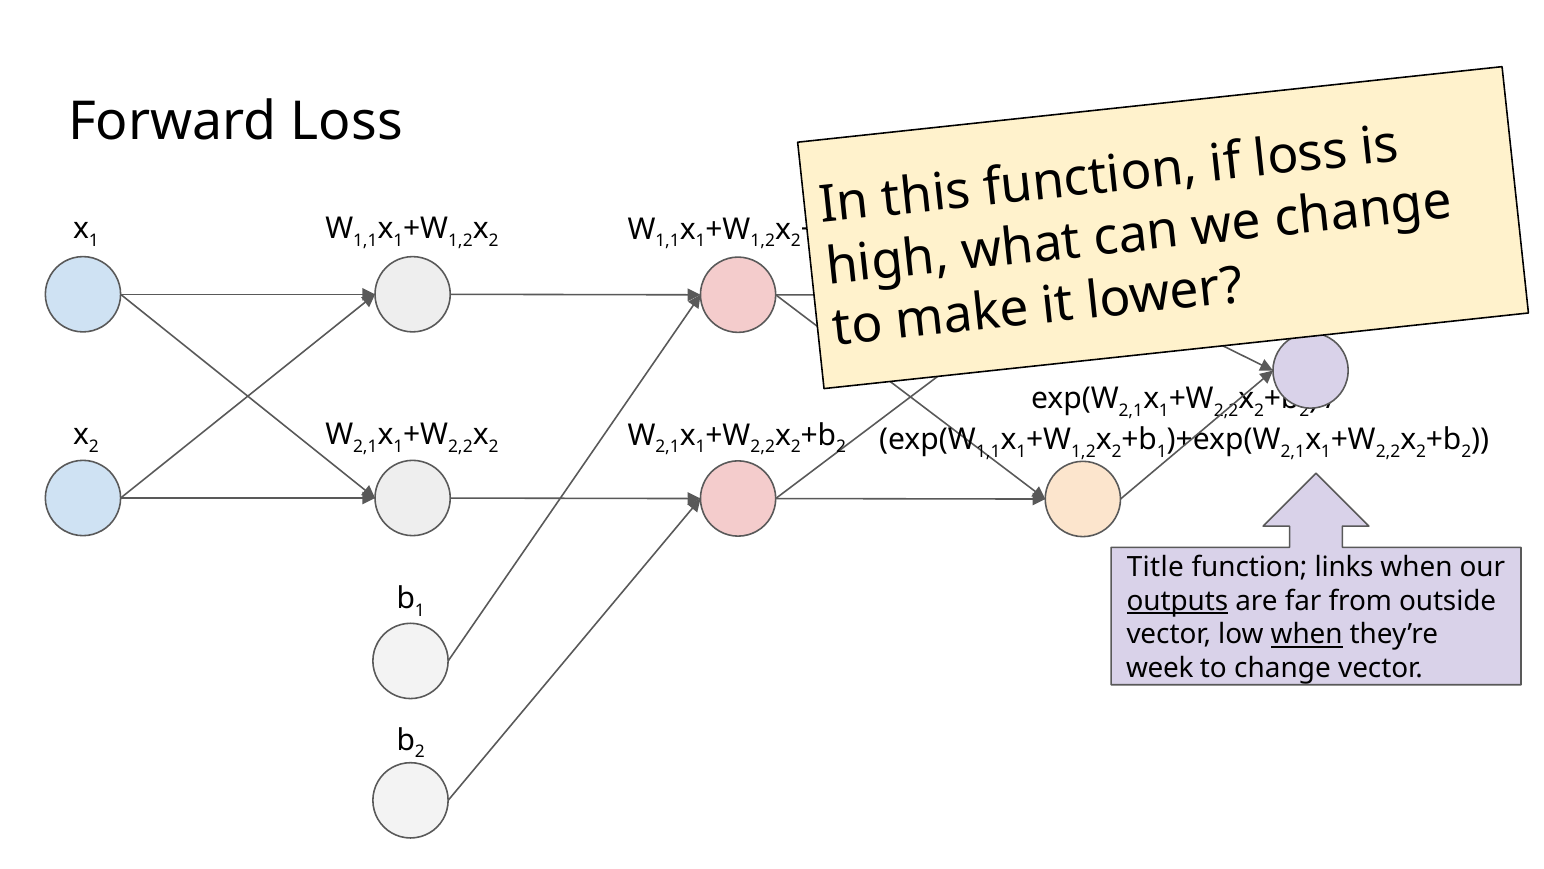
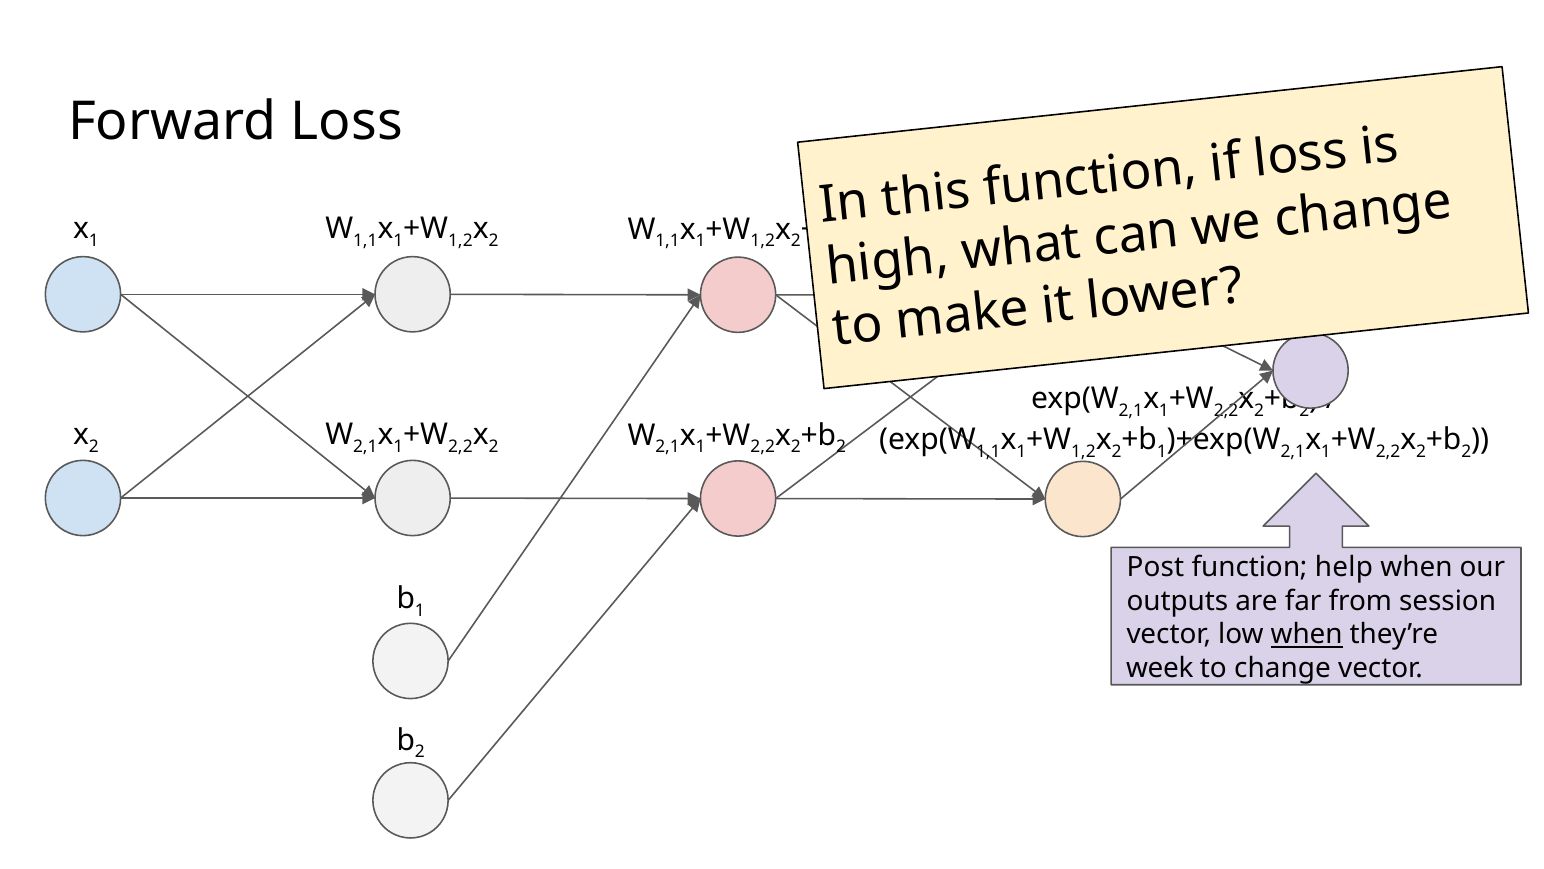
Title: Title -> Post (1155, 567)
links: links -> help (1344, 567)
outputs underline: present -> none (1177, 601)
outside: outside -> session (1448, 601)
